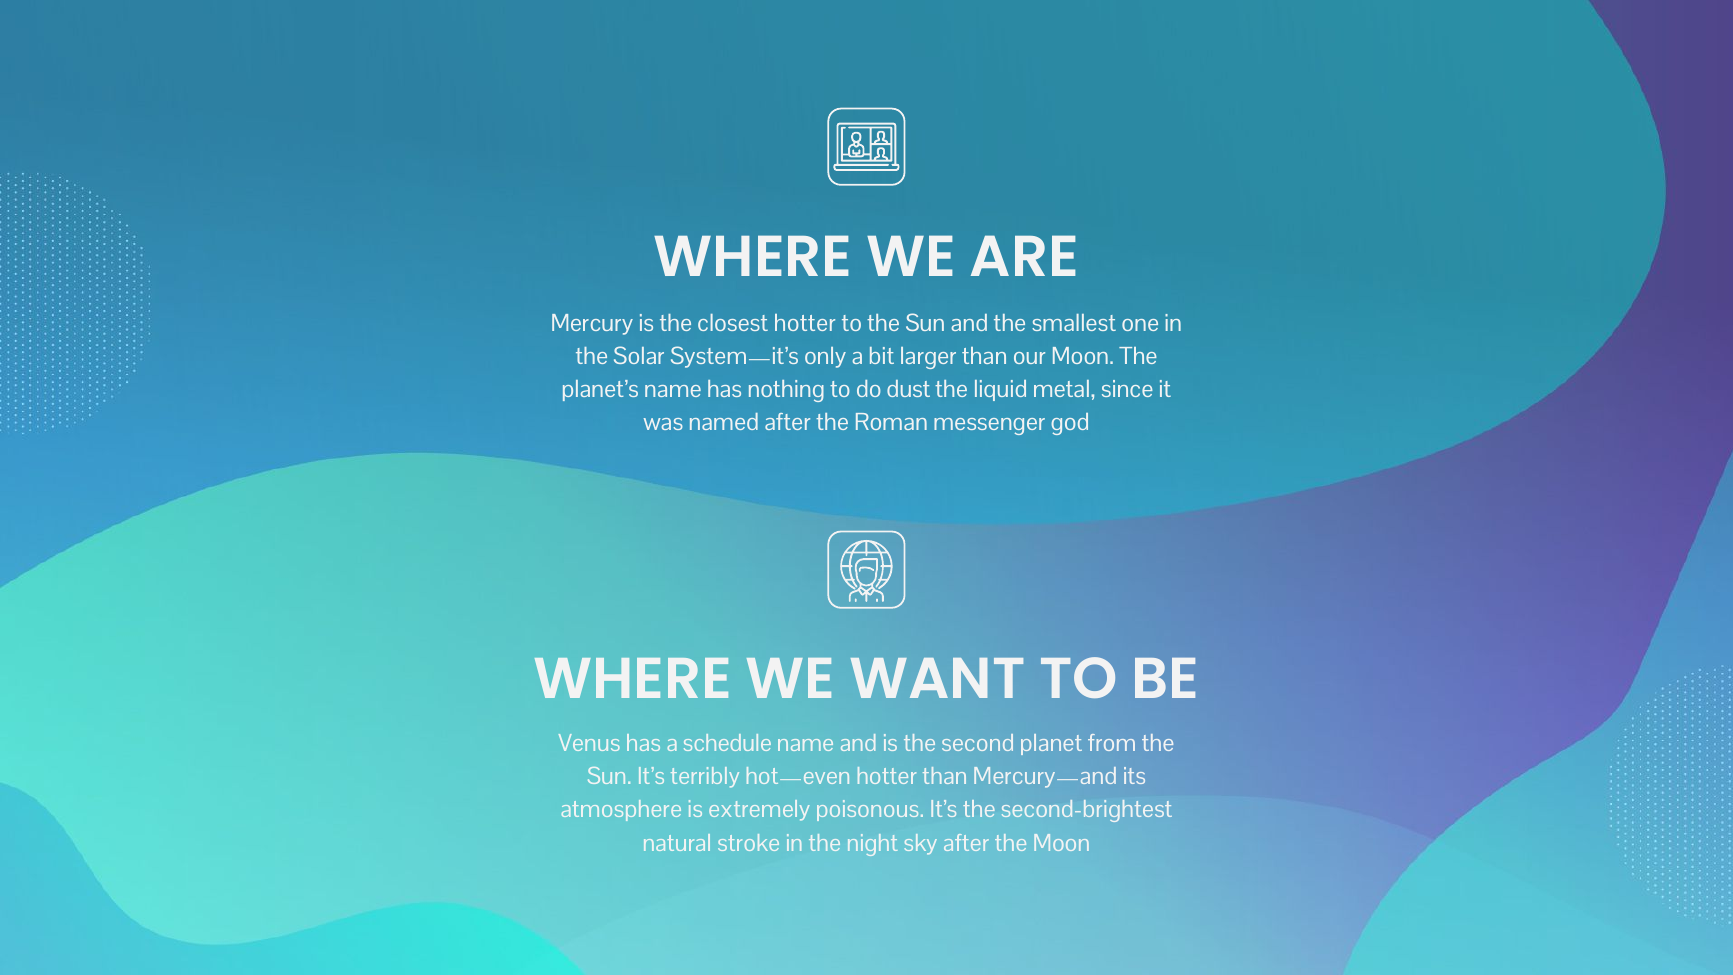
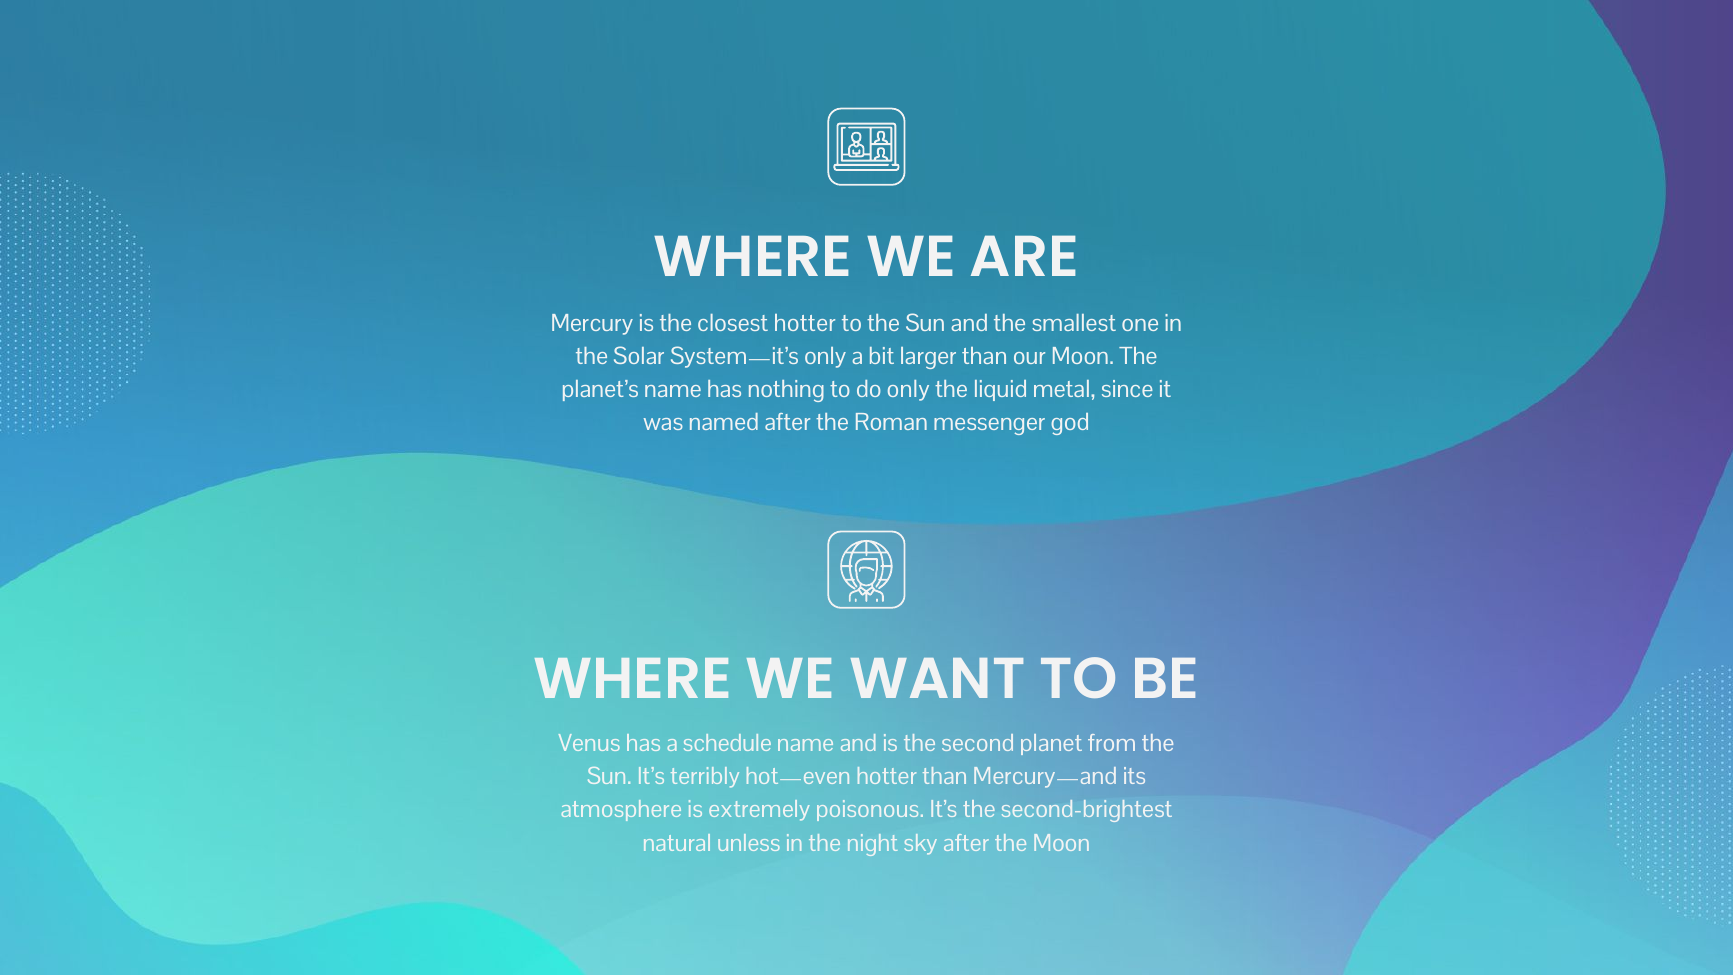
do dust: dust -> only (908, 390)
stroke: stroke -> unless (749, 843)
